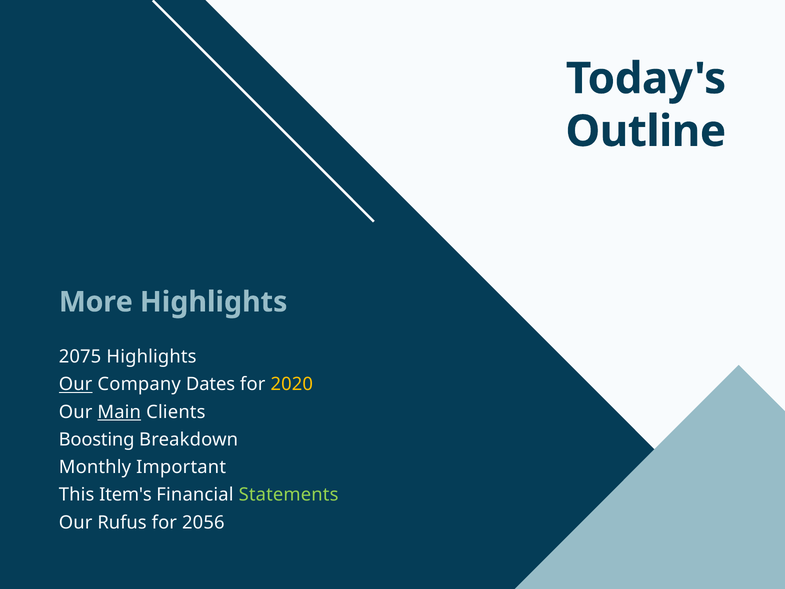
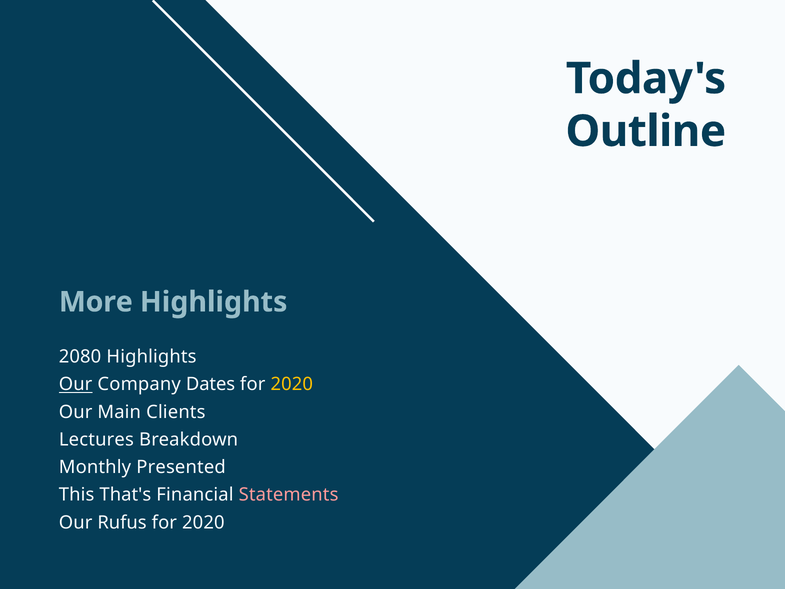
2075: 2075 -> 2080 (80, 357)
Main underline: present -> none (119, 412)
Boosting: Boosting -> Lectures (96, 439)
Important: Important -> Presented (181, 467)
Item's: Item's -> That's (125, 495)
Statements colour: light green -> pink (289, 495)
2056: 2056 -> 2020 (203, 522)
